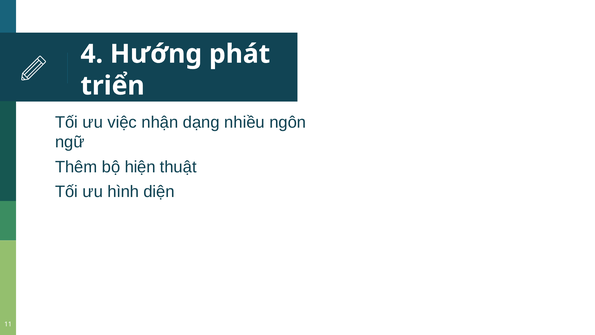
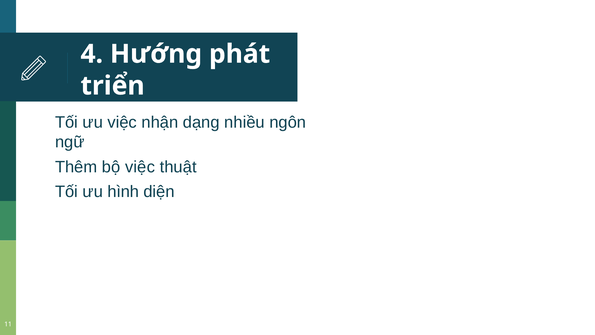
bộ hiện: hiện -> việc (140, 167)
